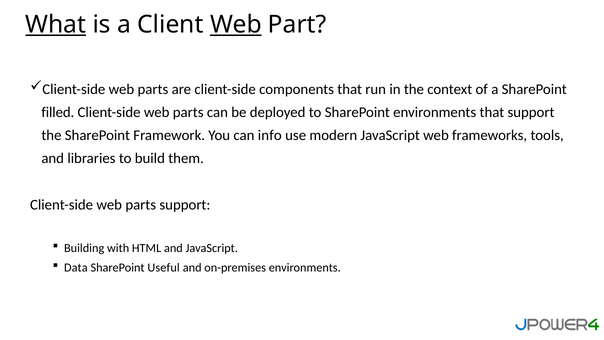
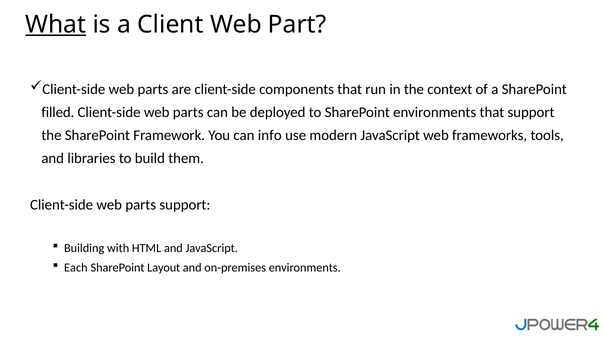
Web underline: present -> none (236, 24)
Data: Data -> Each (76, 267)
Useful: Useful -> Layout (164, 267)
